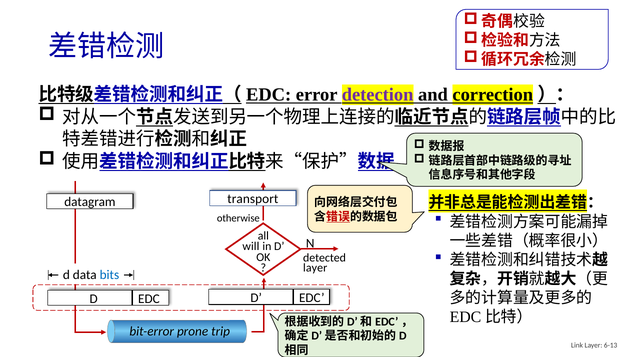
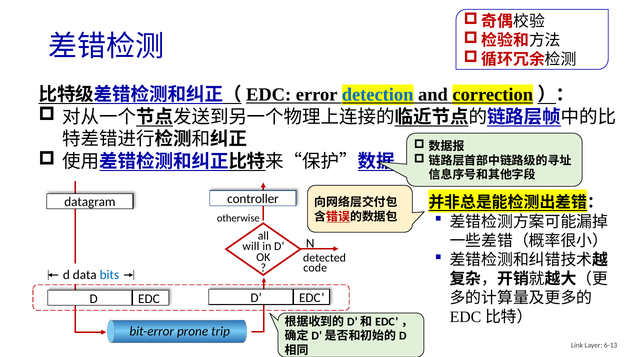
detection colour: purple -> blue (378, 95)
transport: transport -> controller (253, 199)
layer: layer -> code (315, 267)
